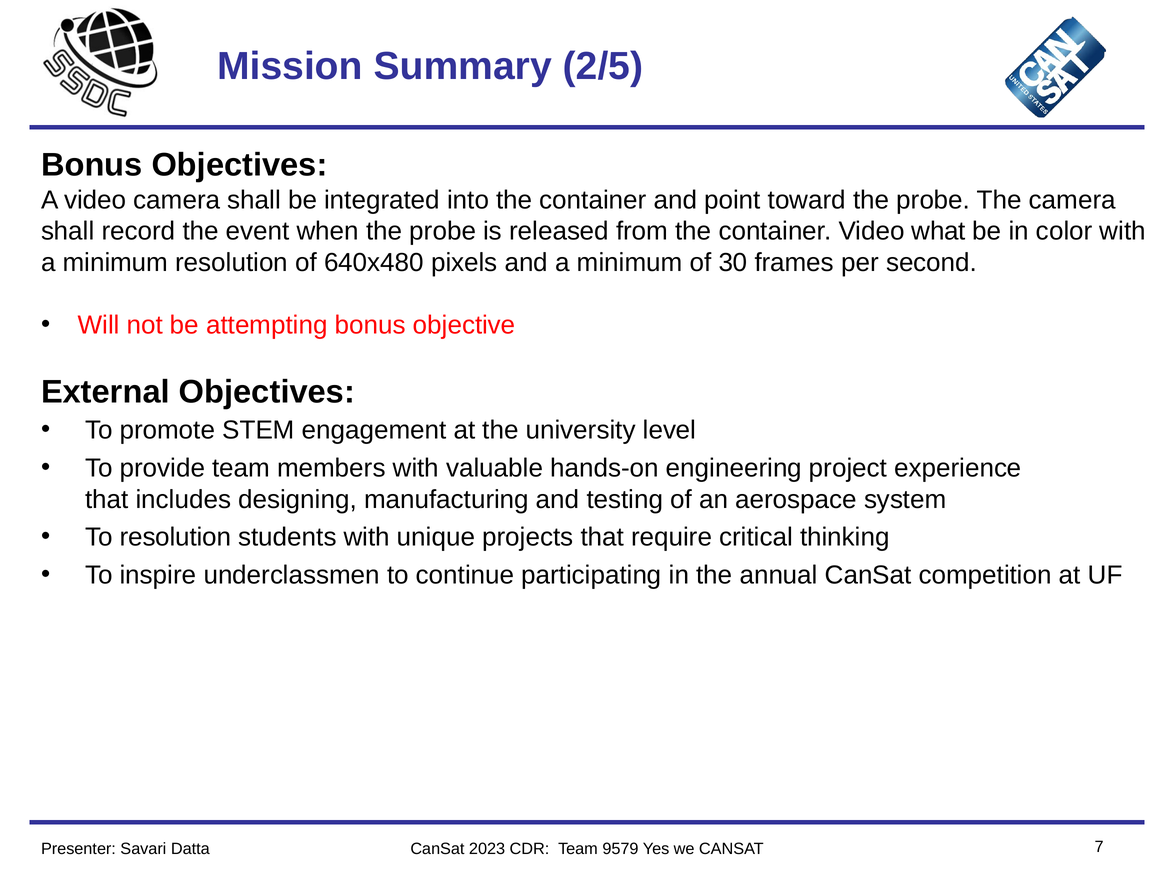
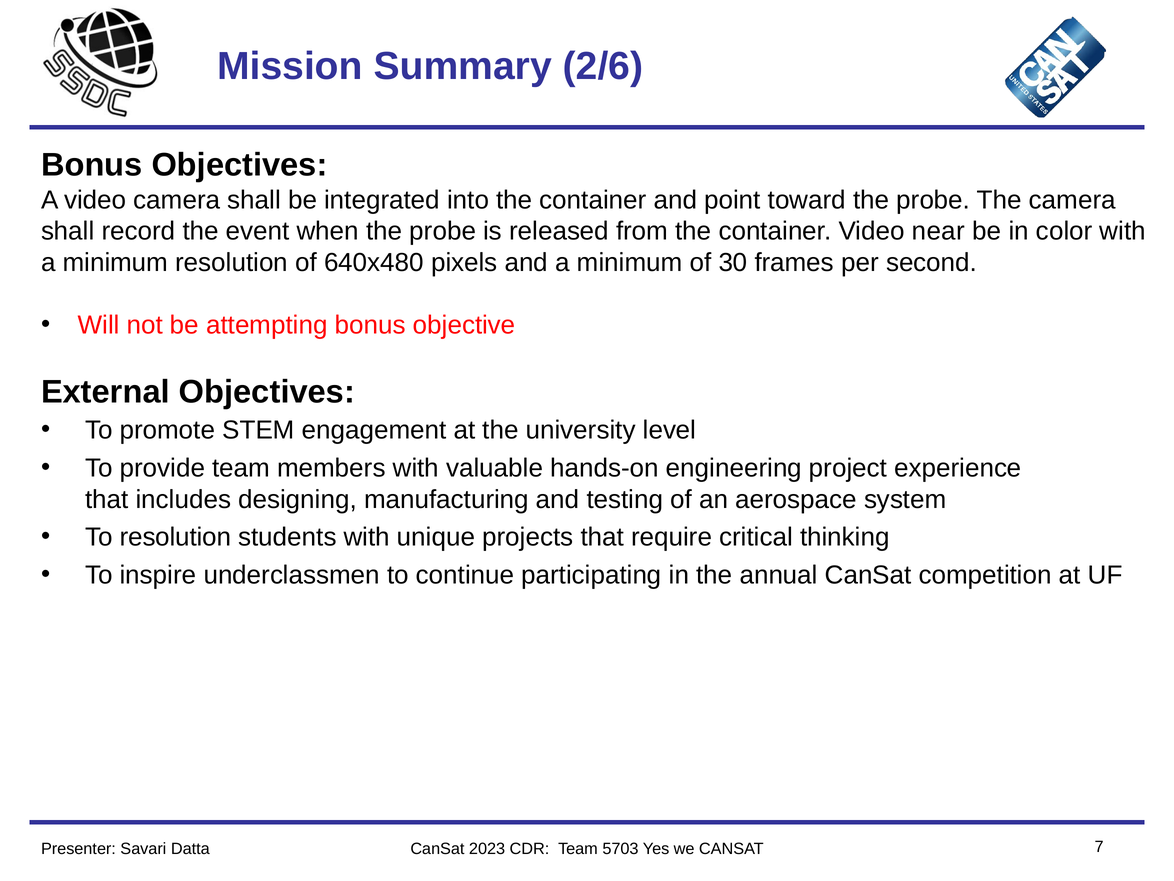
2/5: 2/5 -> 2/6 (603, 66)
what: what -> near (938, 231)
9579: 9579 -> 5703 (620, 848)
